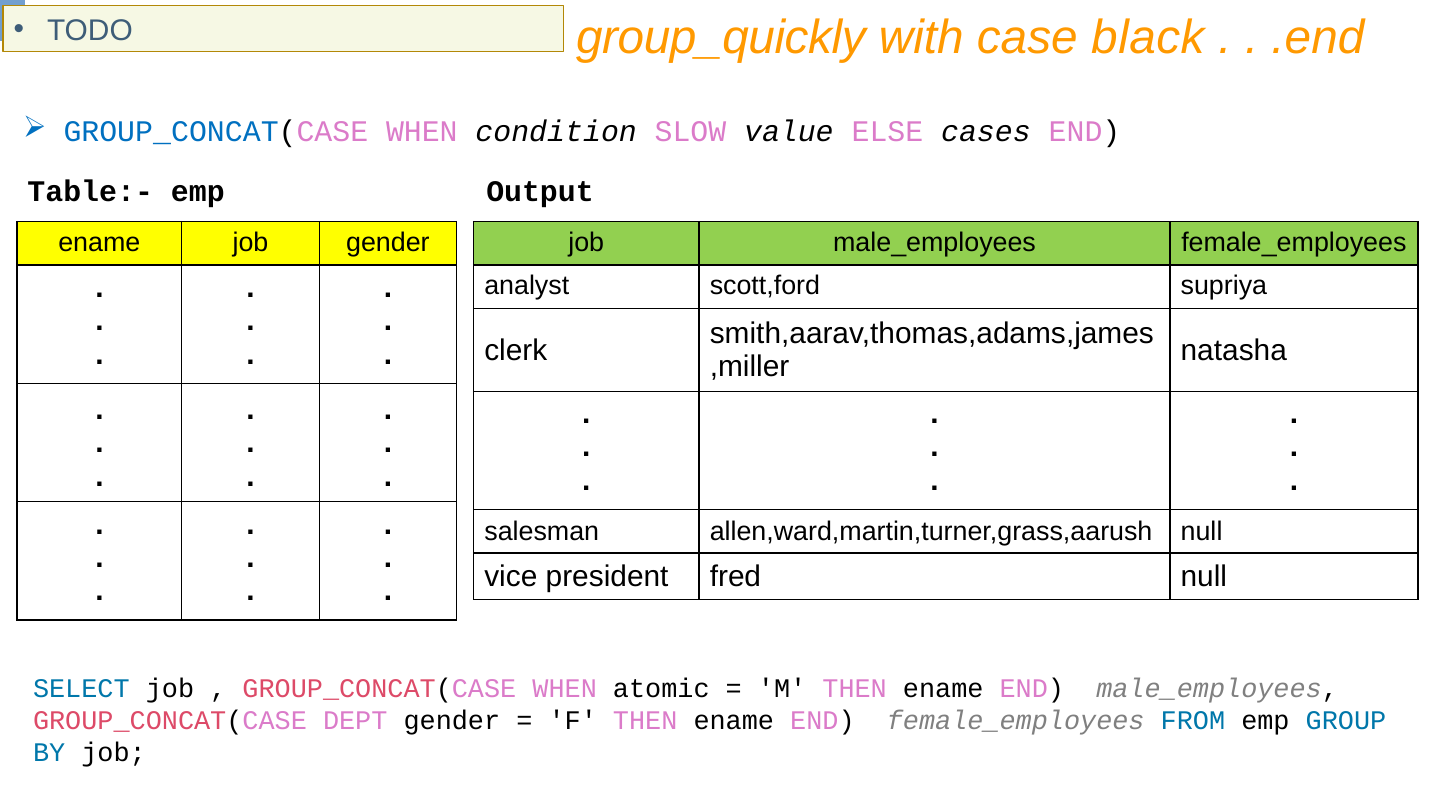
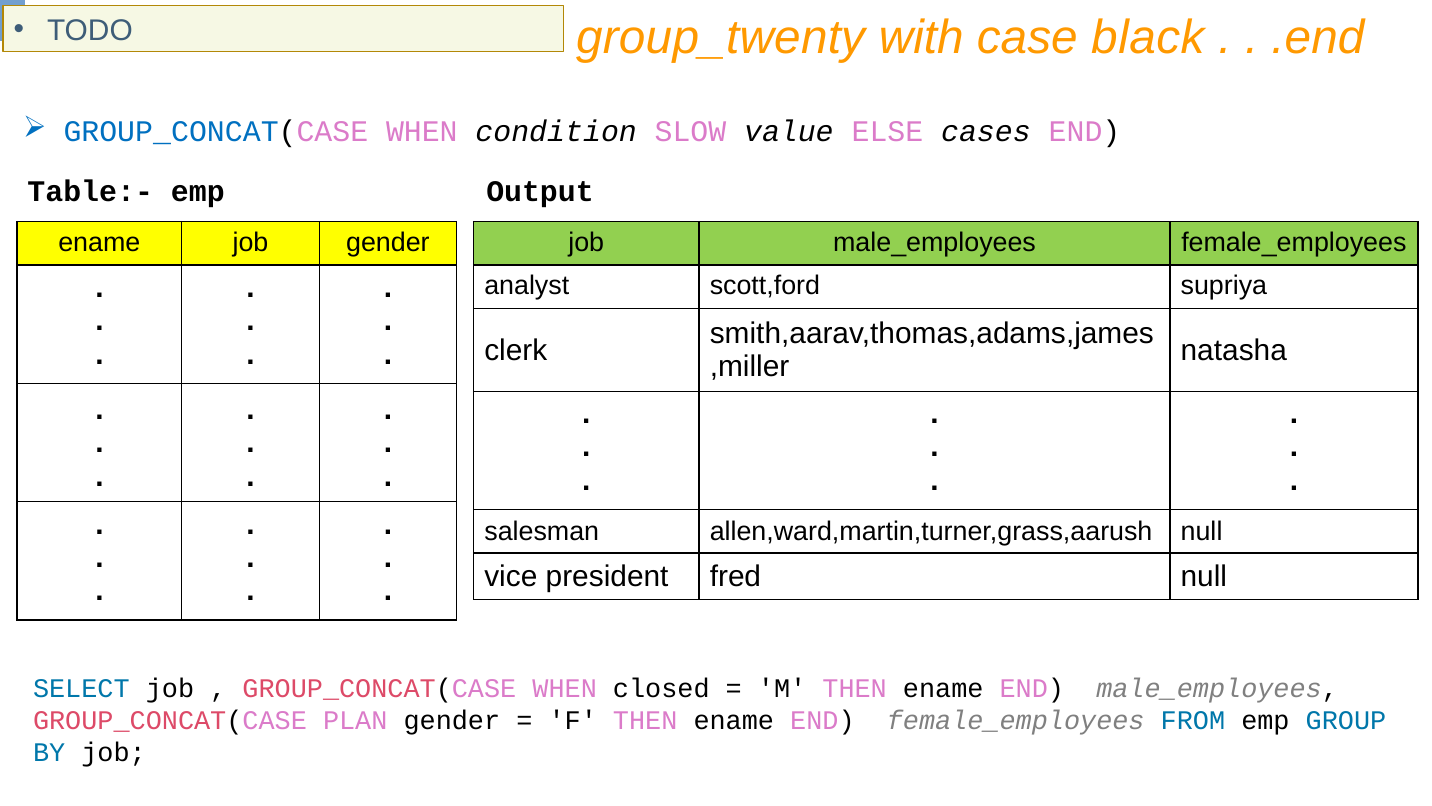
group_quickly: group_quickly -> group_twenty (721, 37)
atomic: atomic -> closed (661, 688)
DEPT: DEPT -> PLAN (355, 720)
